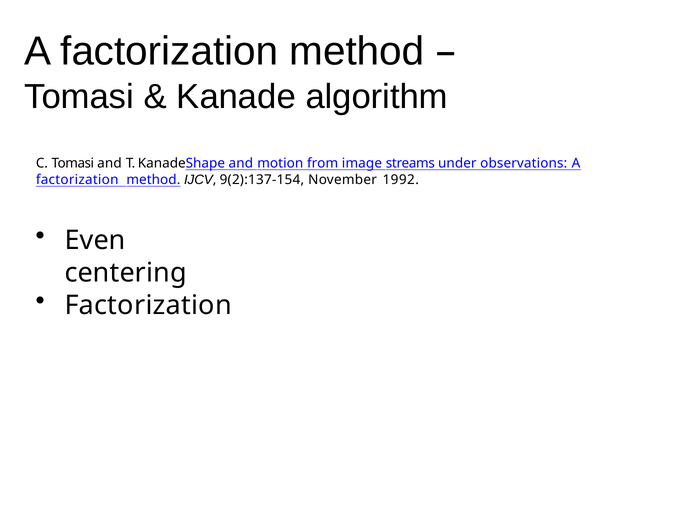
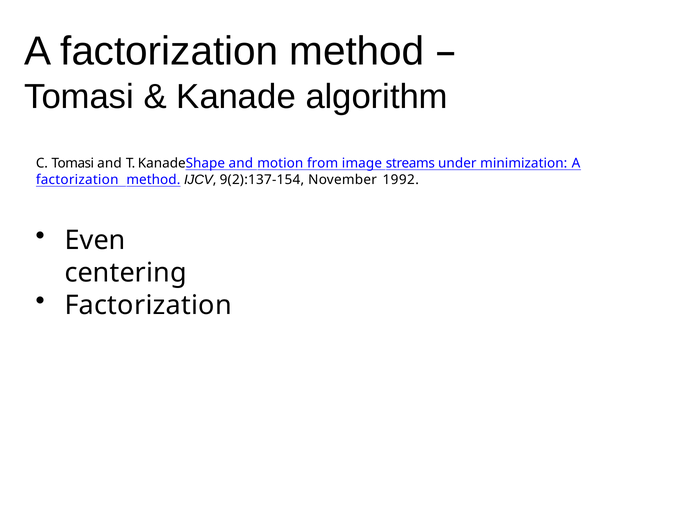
observations: observations -> minimization (524, 164)
